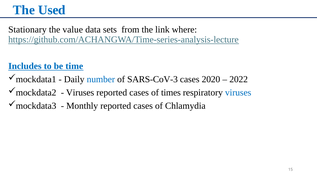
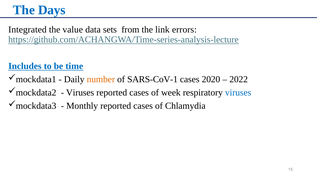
Used: Used -> Days (52, 10)
Stationary: Stationary -> Integrated (27, 30)
where: where -> errors (184, 30)
number colour: blue -> orange (101, 80)
SARS-CoV-3: SARS-CoV-3 -> SARS-CoV-1 (152, 80)
times: times -> week (171, 93)
